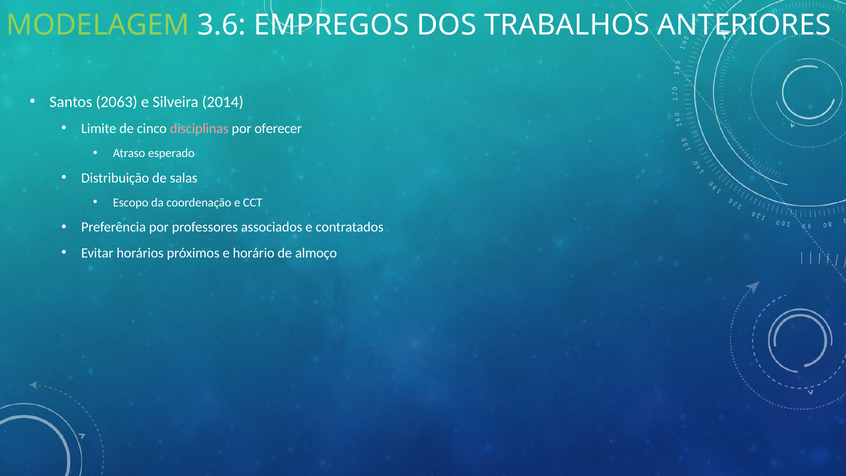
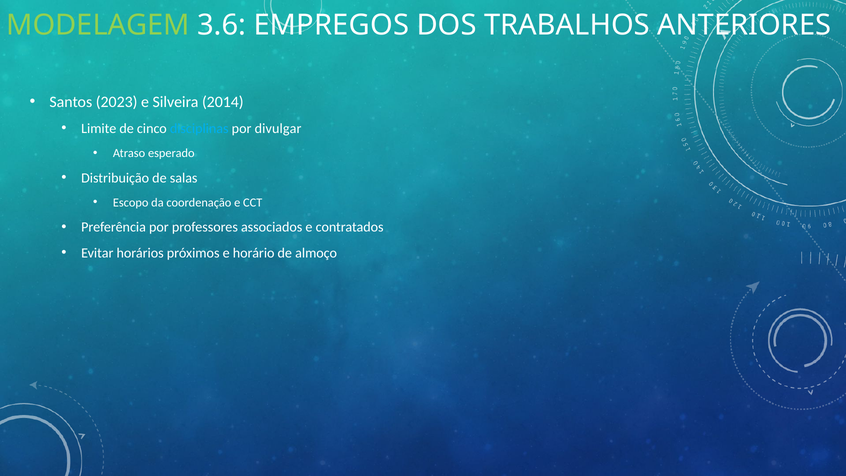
2063: 2063 -> 2023 (117, 102)
disciplinas colour: pink -> light blue (199, 128)
oferecer: oferecer -> divulgar (278, 128)
